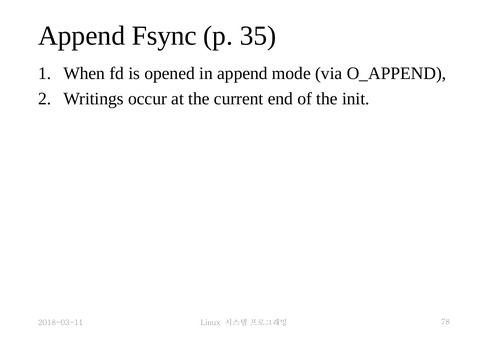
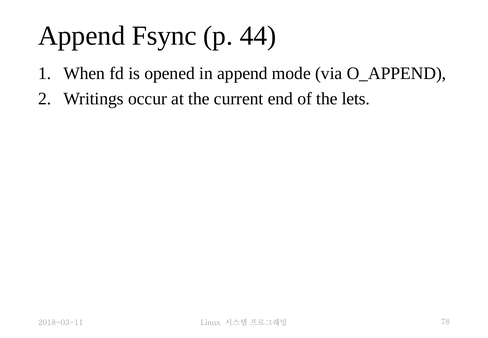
35: 35 -> 44 (258, 36)
init: init -> lets (356, 99)
